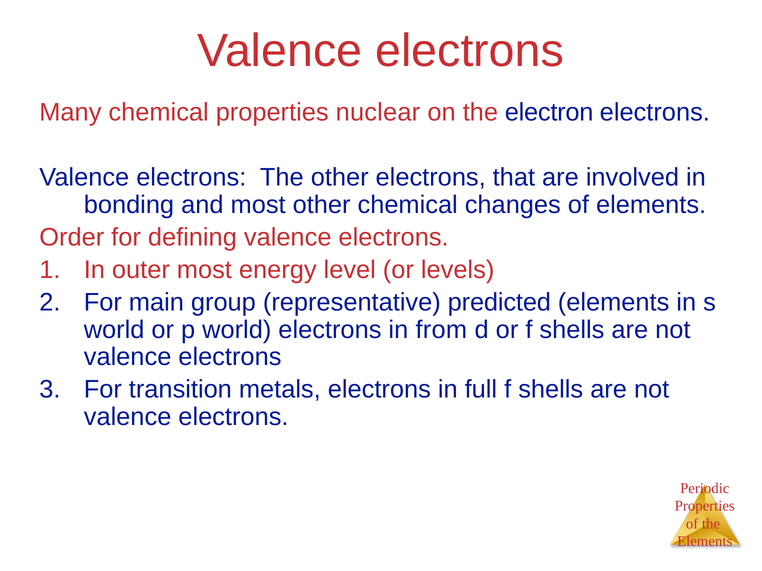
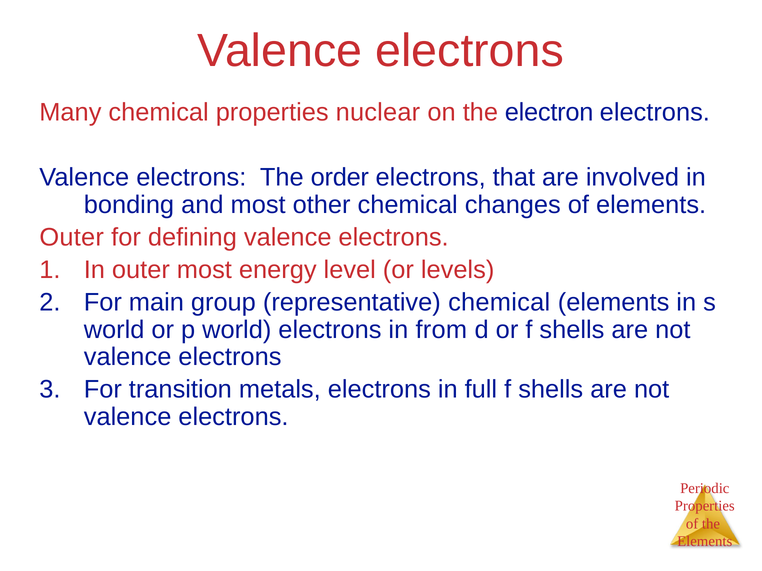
The other: other -> order (340, 178)
Order: Order -> Outer (72, 238)
representative predicted: predicted -> chemical (499, 303)
